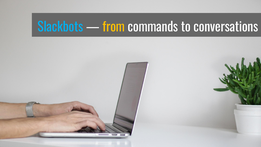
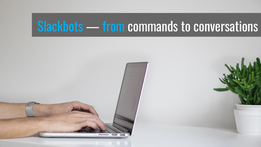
from colour: yellow -> light blue (114, 27)
